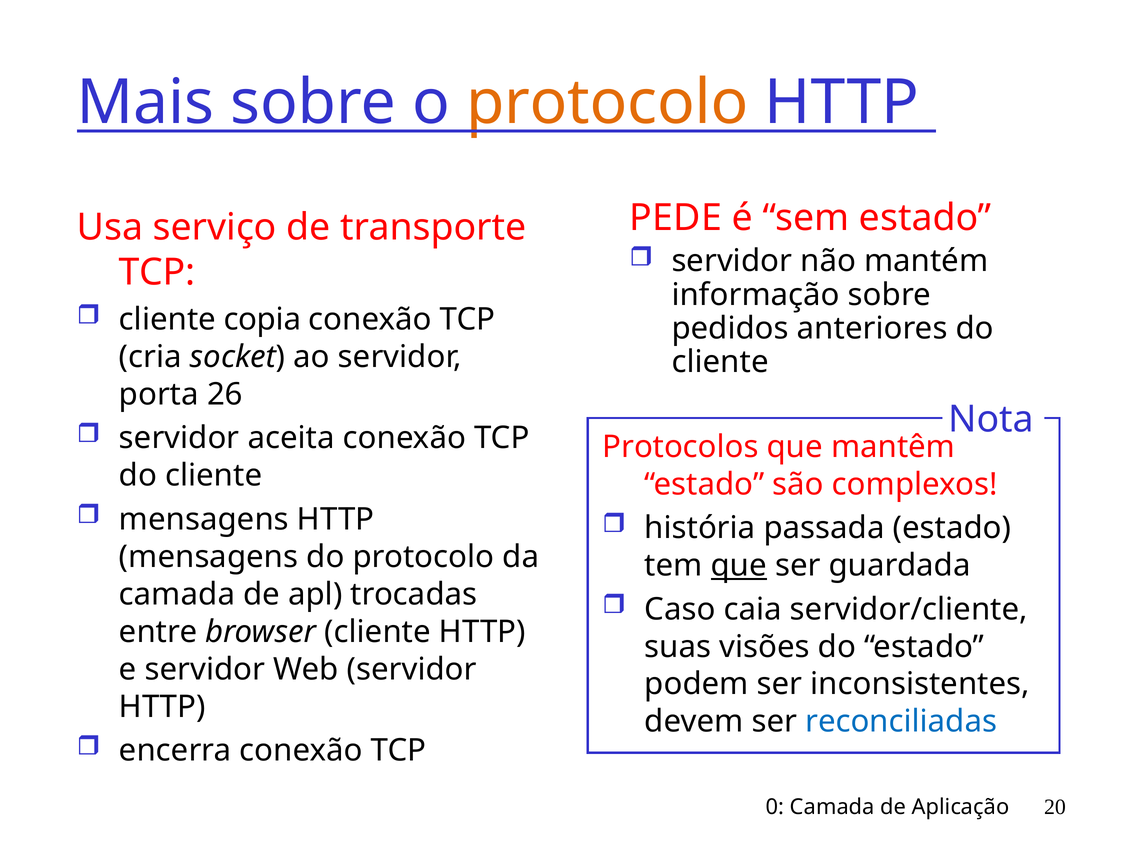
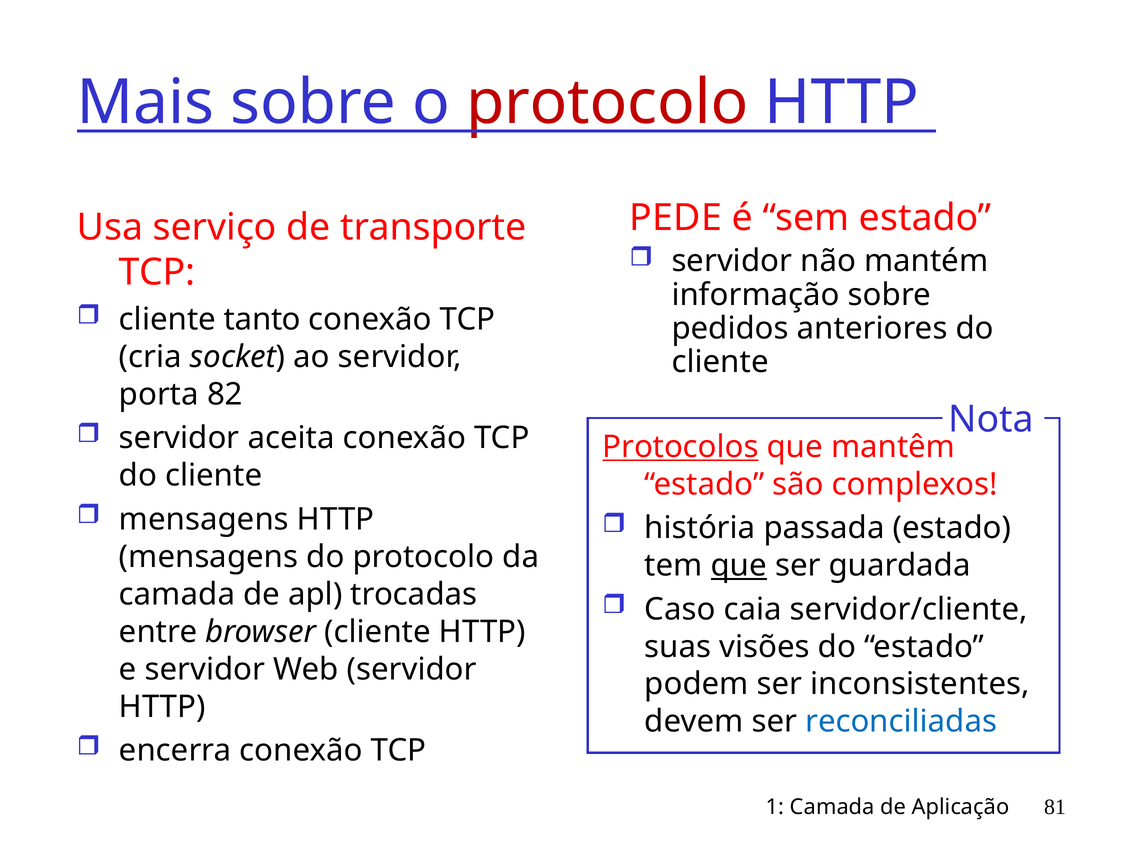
protocolo colour: orange -> red (607, 103)
copia: copia -> tanto (262, 319)
26: 26 -> 82 (225, 394)
Protocolos underline: none -> present (680, 447)
0: 0 -> 1 (775, 807)
20: 20 -> 81 (1055, 807)
